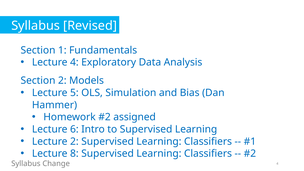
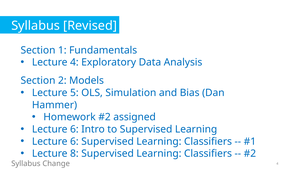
2: 2 -> 6 (74, 141)
